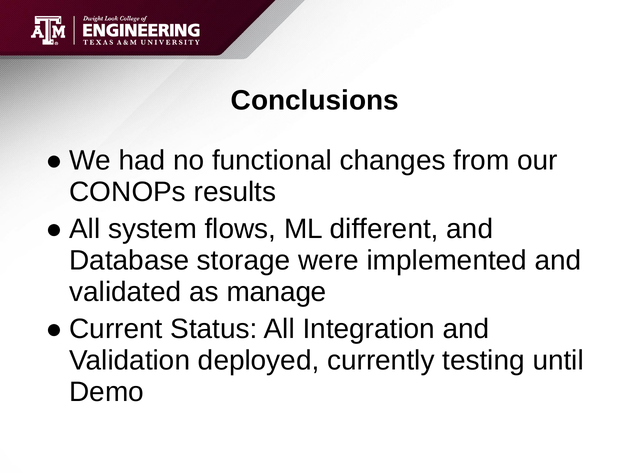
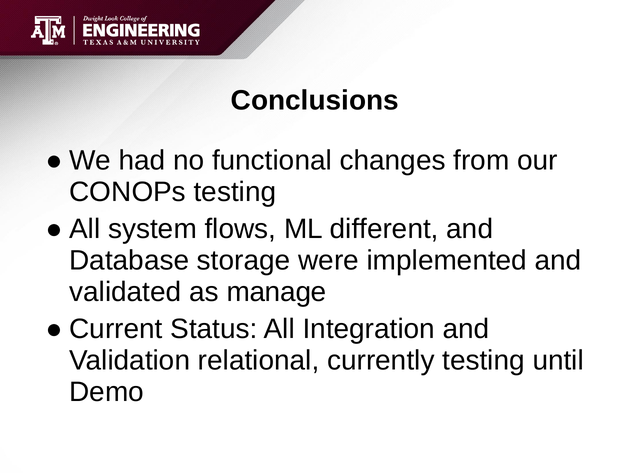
CONOPs results: results -> testing (235, 192)
deployed: deployed -> relational (259, 360)
